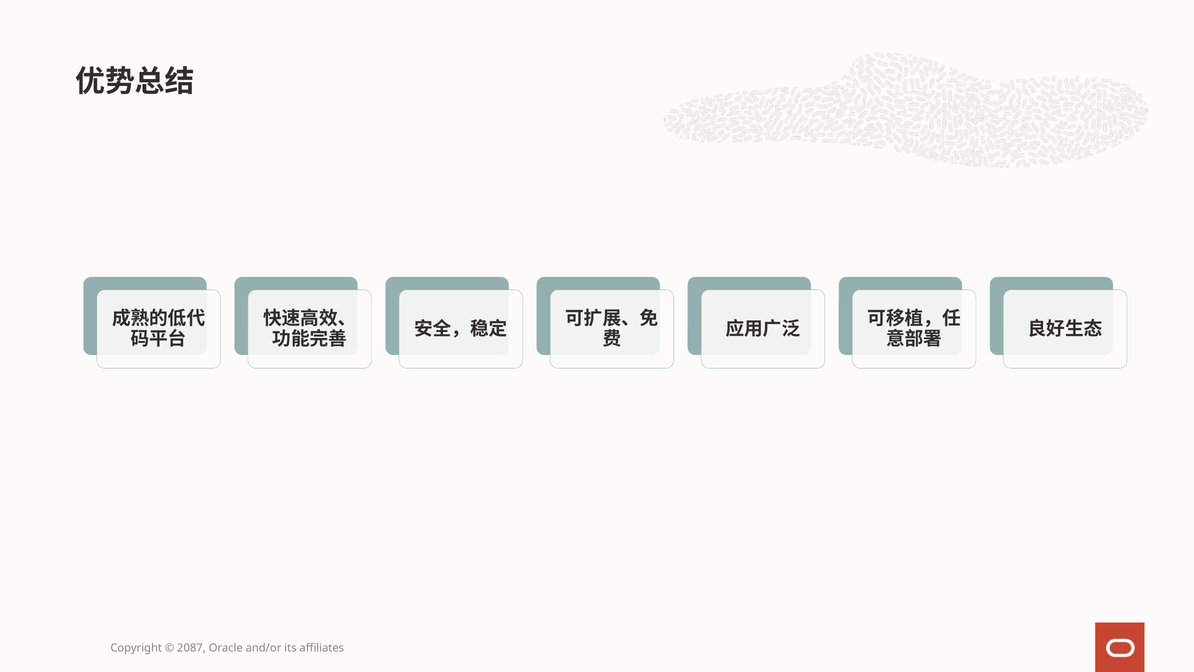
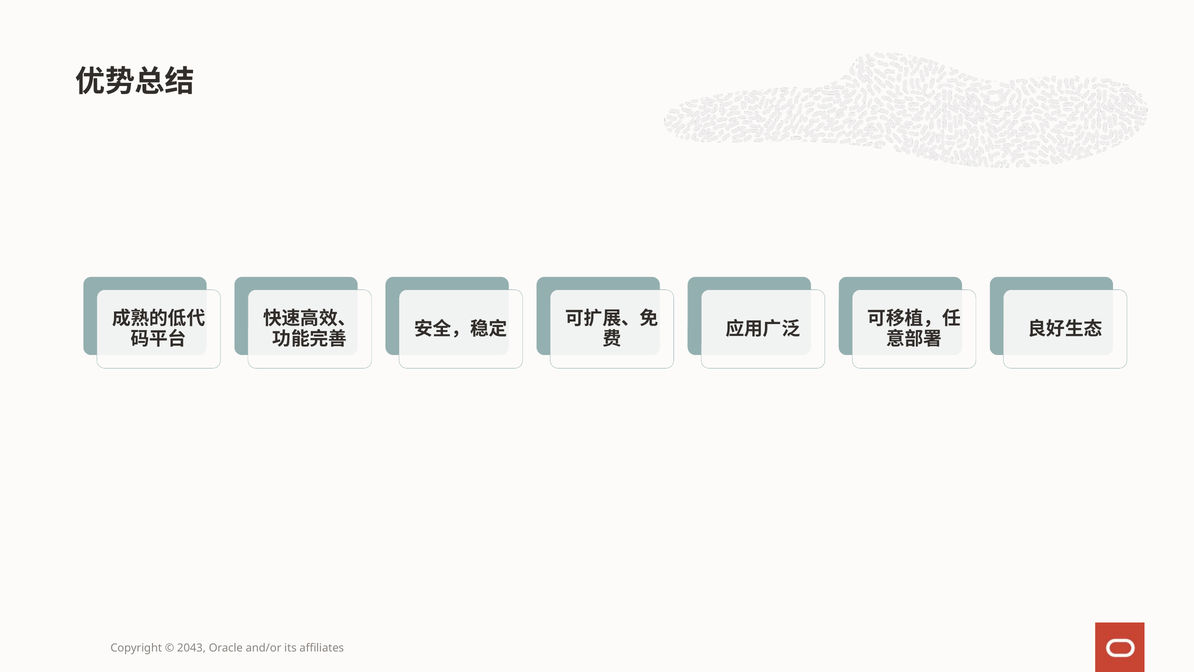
2087: 2087 -> 2043 (191, 648)
